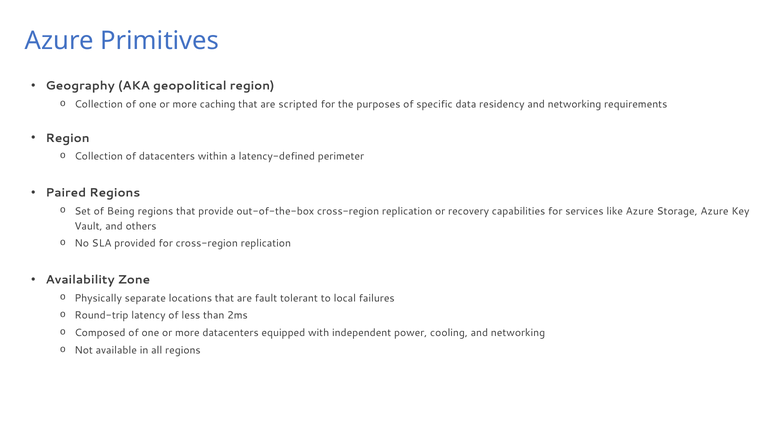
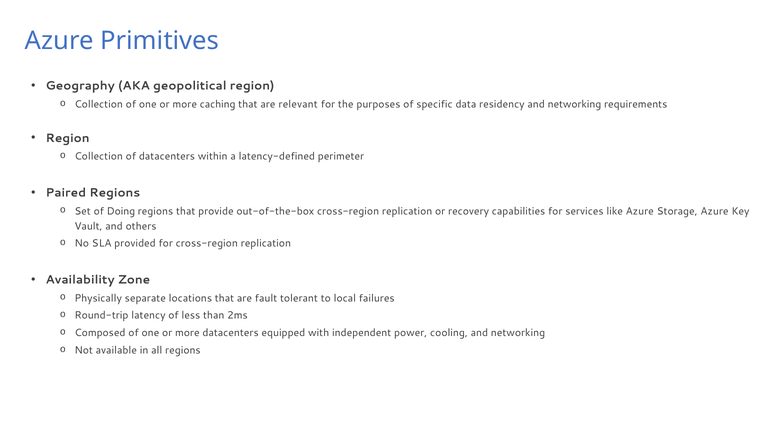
scripted: scripted -> relevant (298, 104)
Being: Being -> Doing (121, 211)
